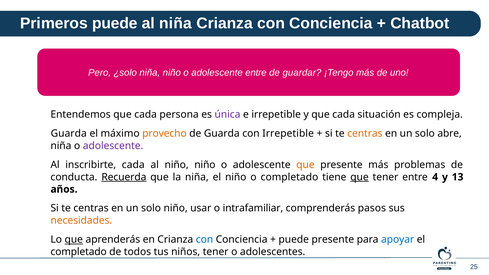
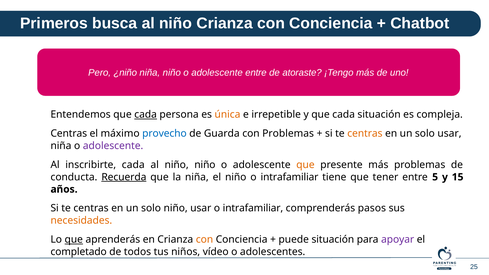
Primeros puede: puede -> busca (115, 23)
niña: niña -> niño (176, 23)
¿solo: ¿solo -> ¿niño (125, 73)
guardar: guardar -> atoraste (302, 73)
cada underline: none -> present (146, 115)
única colour: purple -> orange (227, 115)
Guarda: Guarda -> Centras (69, 134)
provecho colour: orange -> blue (164, 134)
con Irrepetible: Irrepetible -> Problemas (288, 134)
solo abre: abre -> usar (449, 134)
niño o completado: completado -> intrafamiliar (290, 177)
que underline: present -> none (360, 177)
4: 4 -> 5 (435, 177)
13: 13 -> 15 (458, 177)
con colour: blue -> orange (205, 240)
puede presente: presente -> situación (333, 240)
apoyar colour: blue -> purple (398, 240)
niños tener: tener -> vídeo (216, 252)
